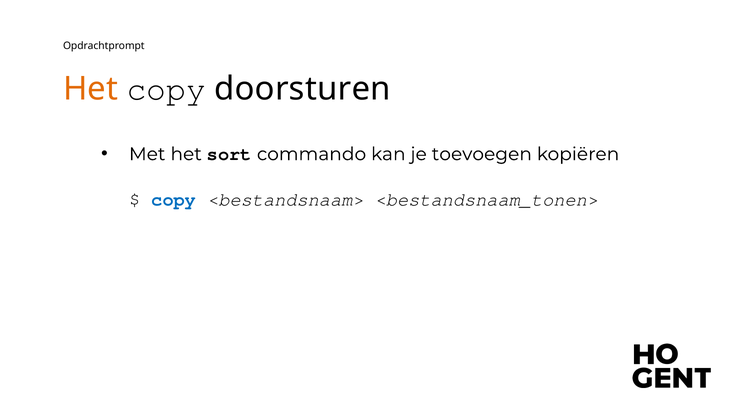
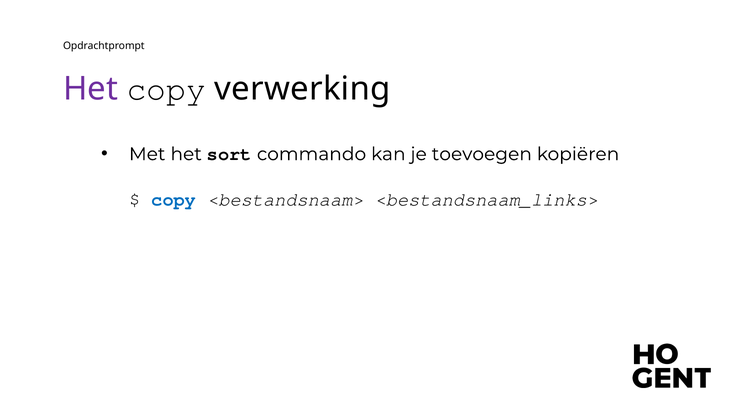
Het colour: orange -> purple (91, 89)
doorsturen: doorsturen -> verwerking (303, 89)
<bestandsnaam_tonen>: <bestandsnaam_tonen> -> <bestandsnaam_links> (486, 200)
